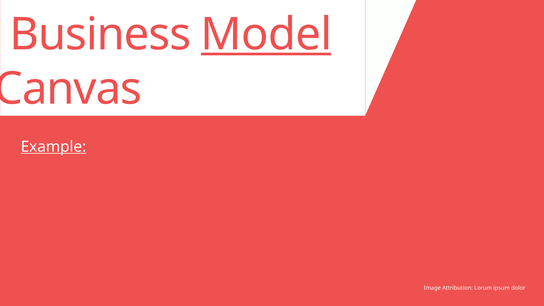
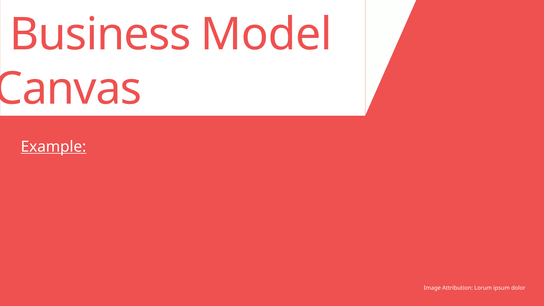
Model underline: present -> none (266, 34)
